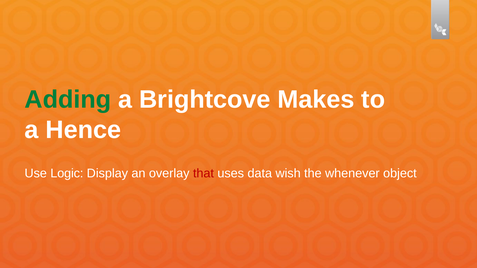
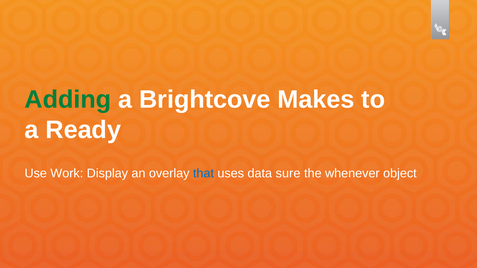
Hence: Hence -> Ready (83, 130)
Logic: Logic -> Work (67, 174)
that colour: red -> blue (203, 174)
wish: wish -> sure (288, 174)
